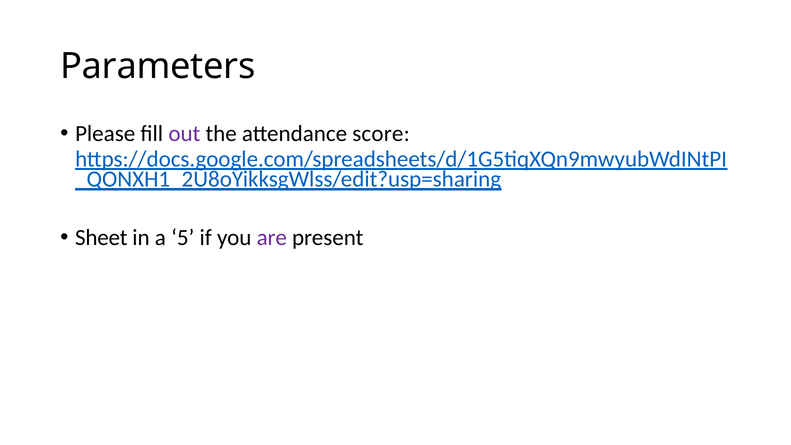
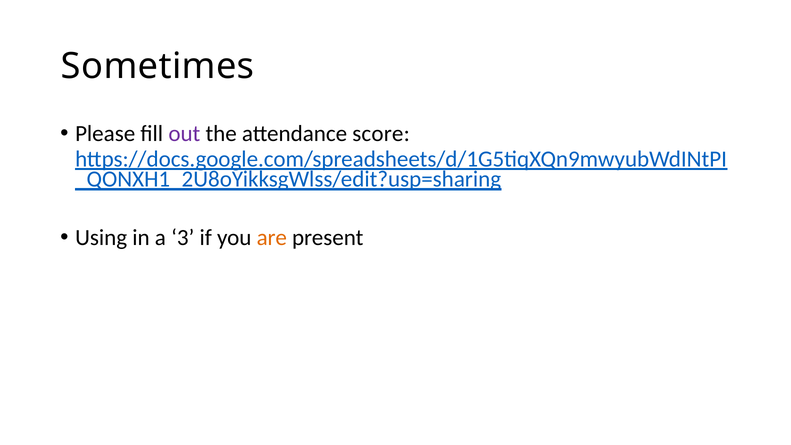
Parameters: Parameters -> Sometimes (158, 66)
Sheet: Sheet -> Using (101, 237)
5: 5 -> 3 (183, 237)
are colour: purple -> orange (272, 237)
